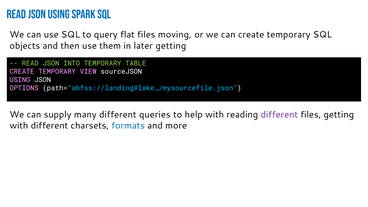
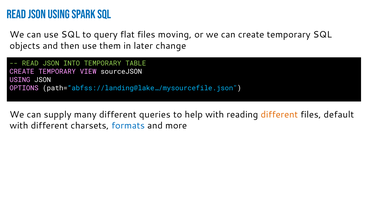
later getting: getting -> change (171, 46)
different colour: purple -> orange (279, 115)
files getting: getting -> default (339, 115)
